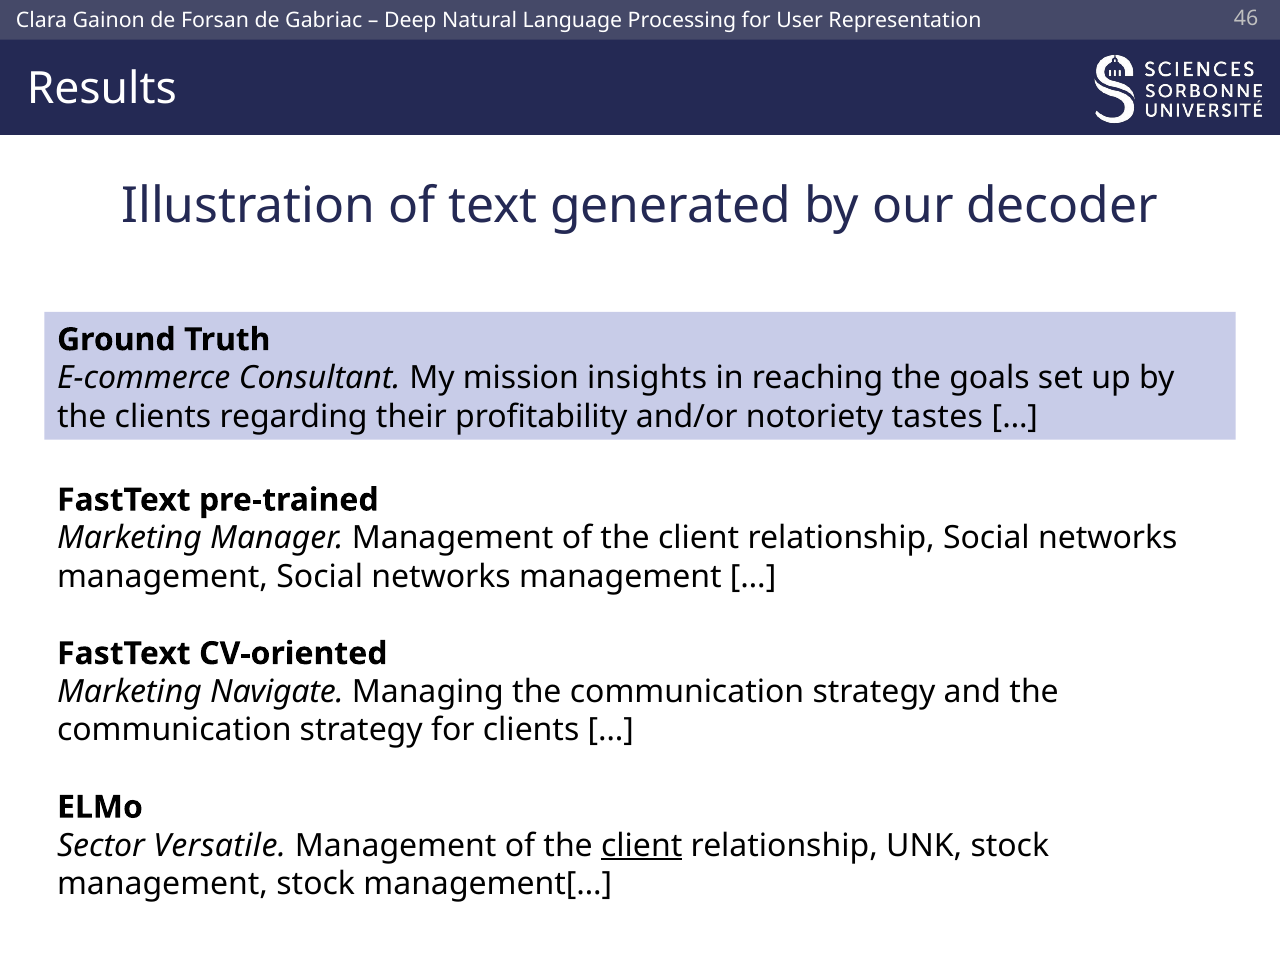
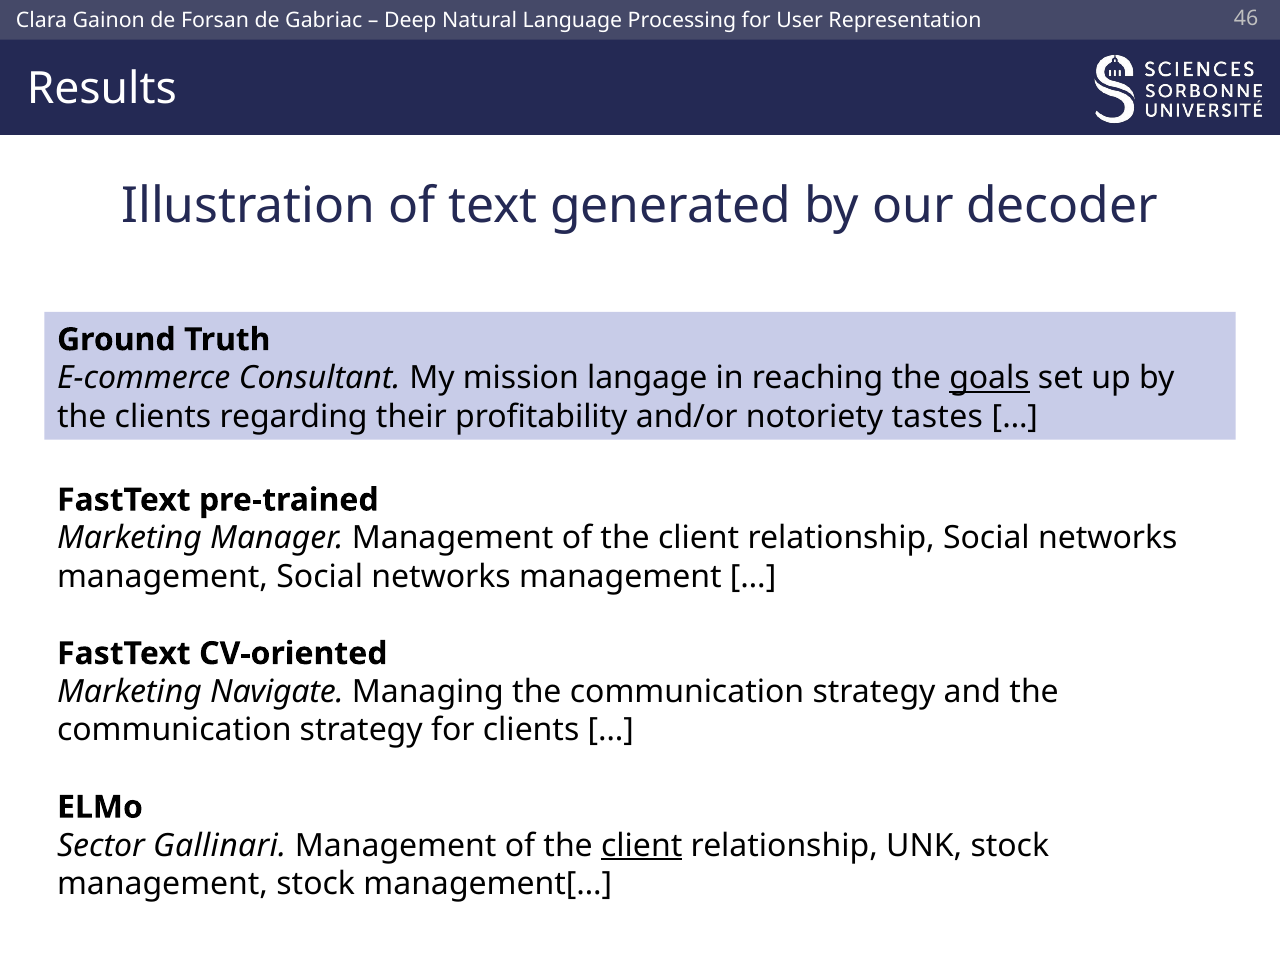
insights: insights -> langage (647, 378)
goals underline: none -> present (989, 378)
Versatile: Versatile -> Gallinari (220, 846)
